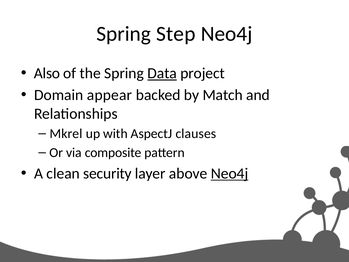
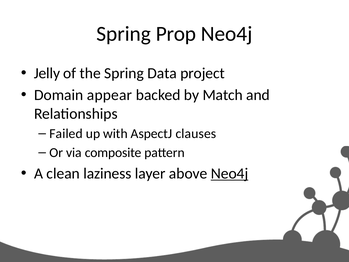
Step: Step -> Prop (176, 34)
Also: Also -> Jelly (47, 73)
Data underline: present -> none (162, 73)
Mkrel: Mkrel -> Failed (66, 134)
security: security -> laziness (107, 173)
